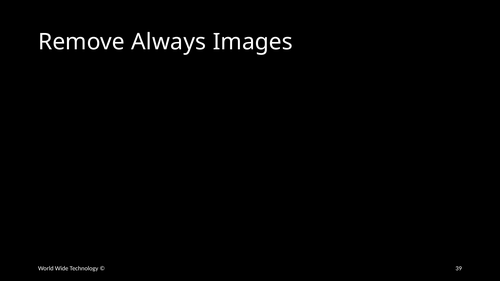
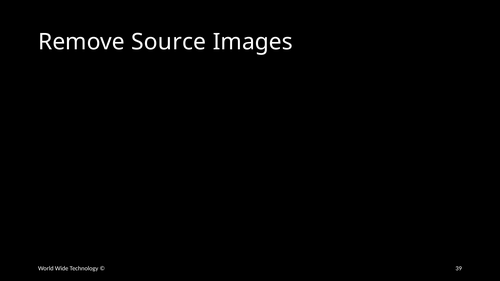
Always: Always -> Source (169, 42)
